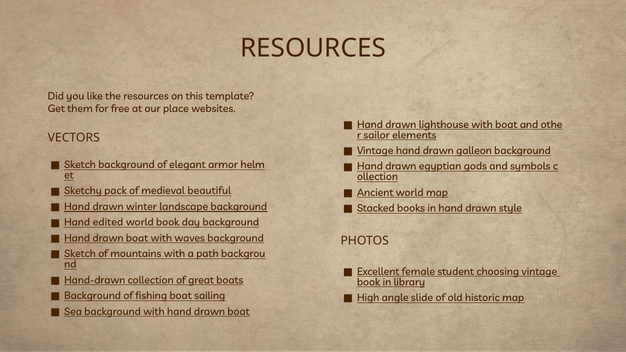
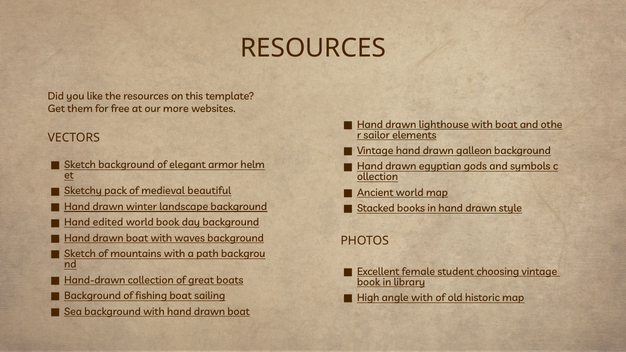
place: place -> more (176, 109)
angle slide: slide -> with (422, 298)
